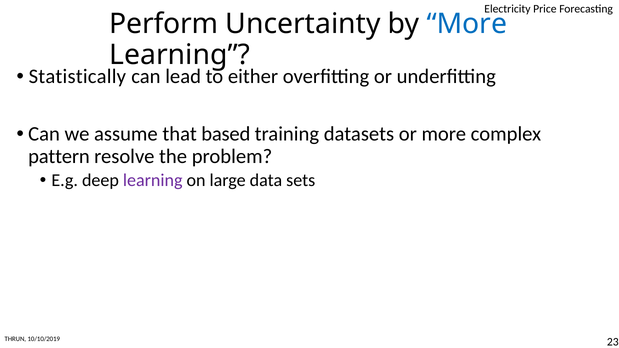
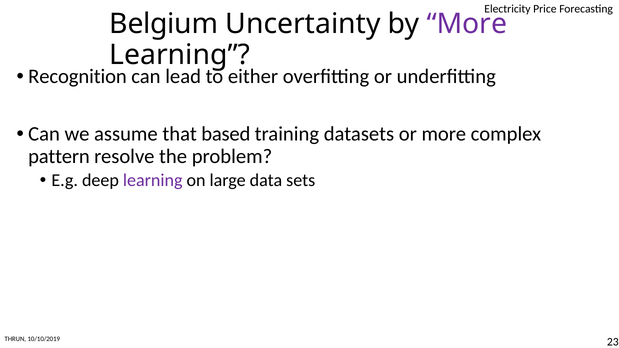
Perform: Perform -> Belgium (164, 24)
More colour: blue -> purple (467, 24)
Statistically: Statistically -> Recognition (77, 77)
